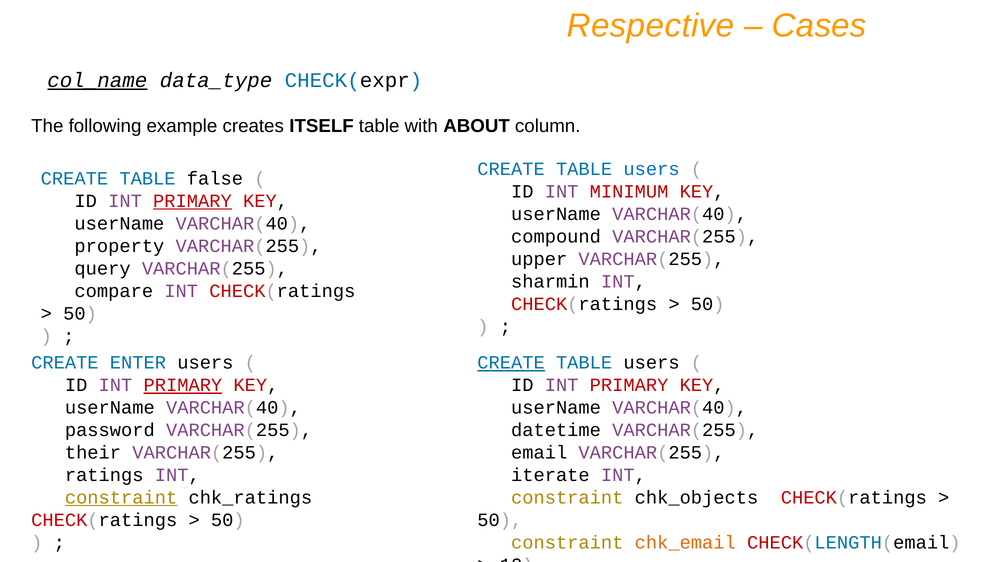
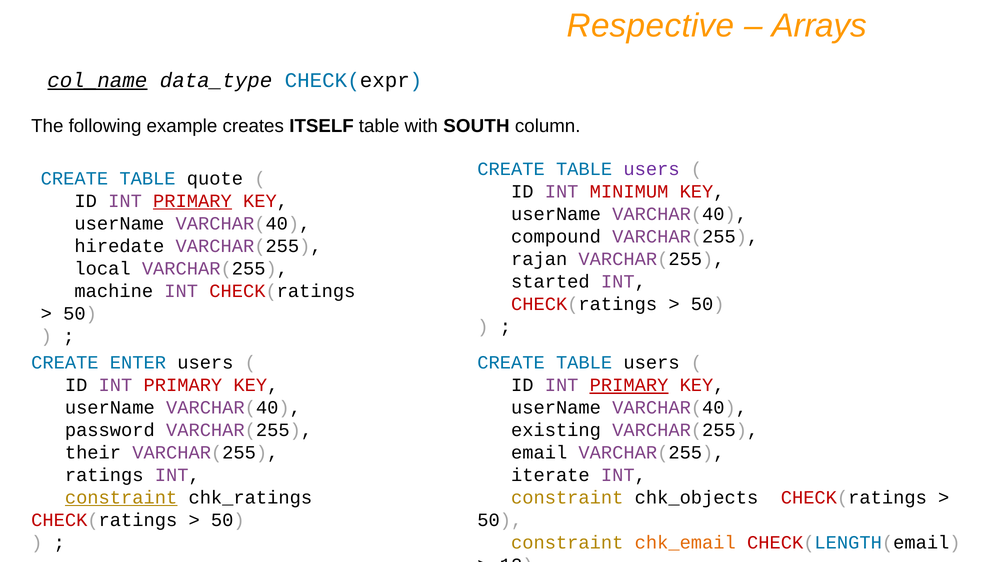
Cases: Cases -> Arrays (819, 26)
ABOUT: ABOUT -> SOUTH (476, 126)
users colour: blue -> purple (652, 169)
false: false -> quote (215, 178)
property: property -> hiredate (119, 246)
upper: upper -> rajan (539, 259)
query: query -> local (103, 268)
sharmin: sharmin -> started (550, 282)
compare: compare -> machine (114, 291)
CREATE underline: present -> none (511, 363)
PRIMARY underline: present -> none (183, 385)
PRIMARY underline: none -> present (629, 385)
datetime: datetime -> existing (556, 430)
